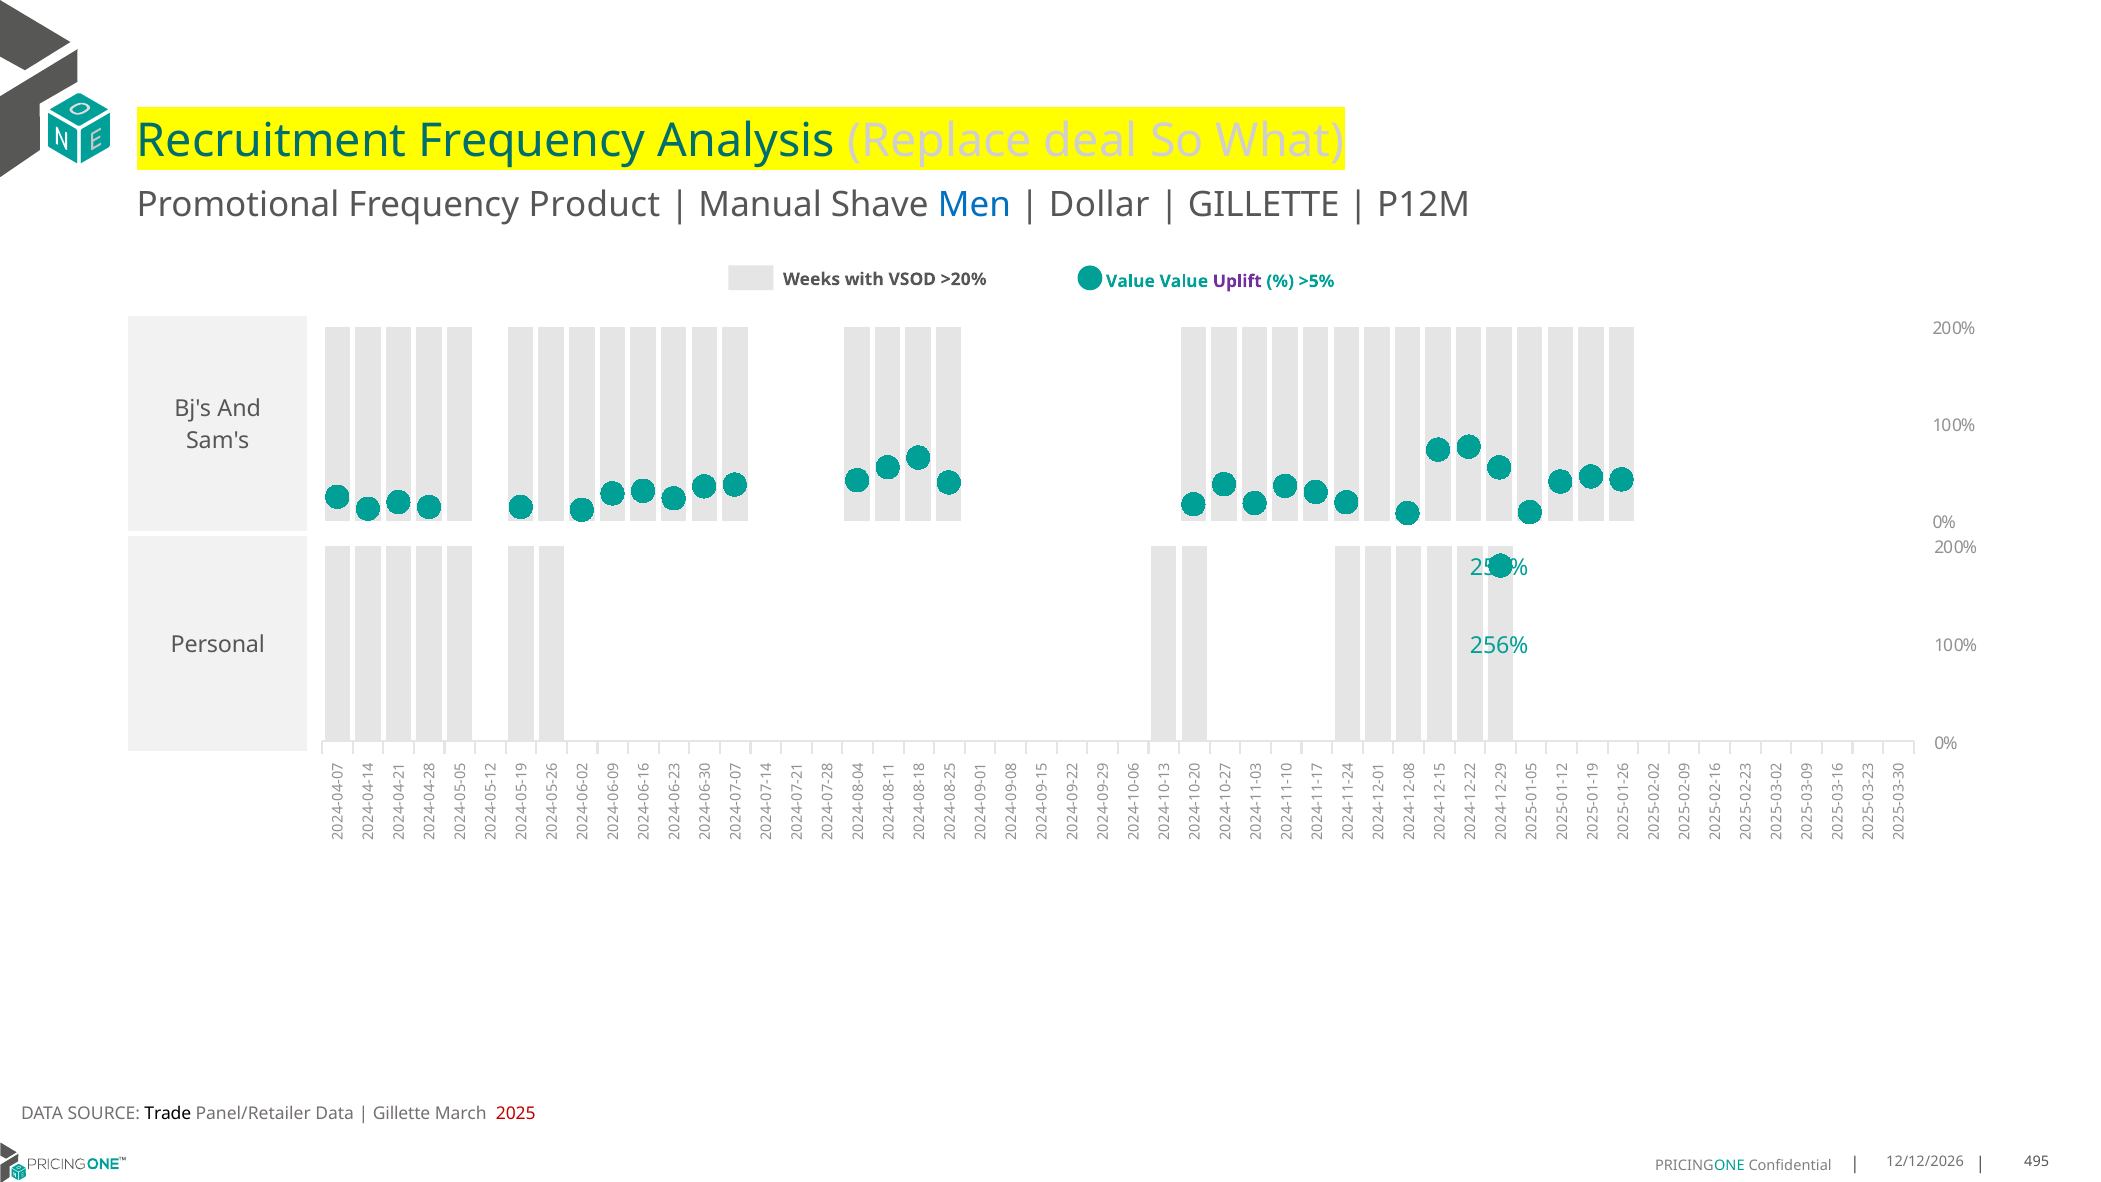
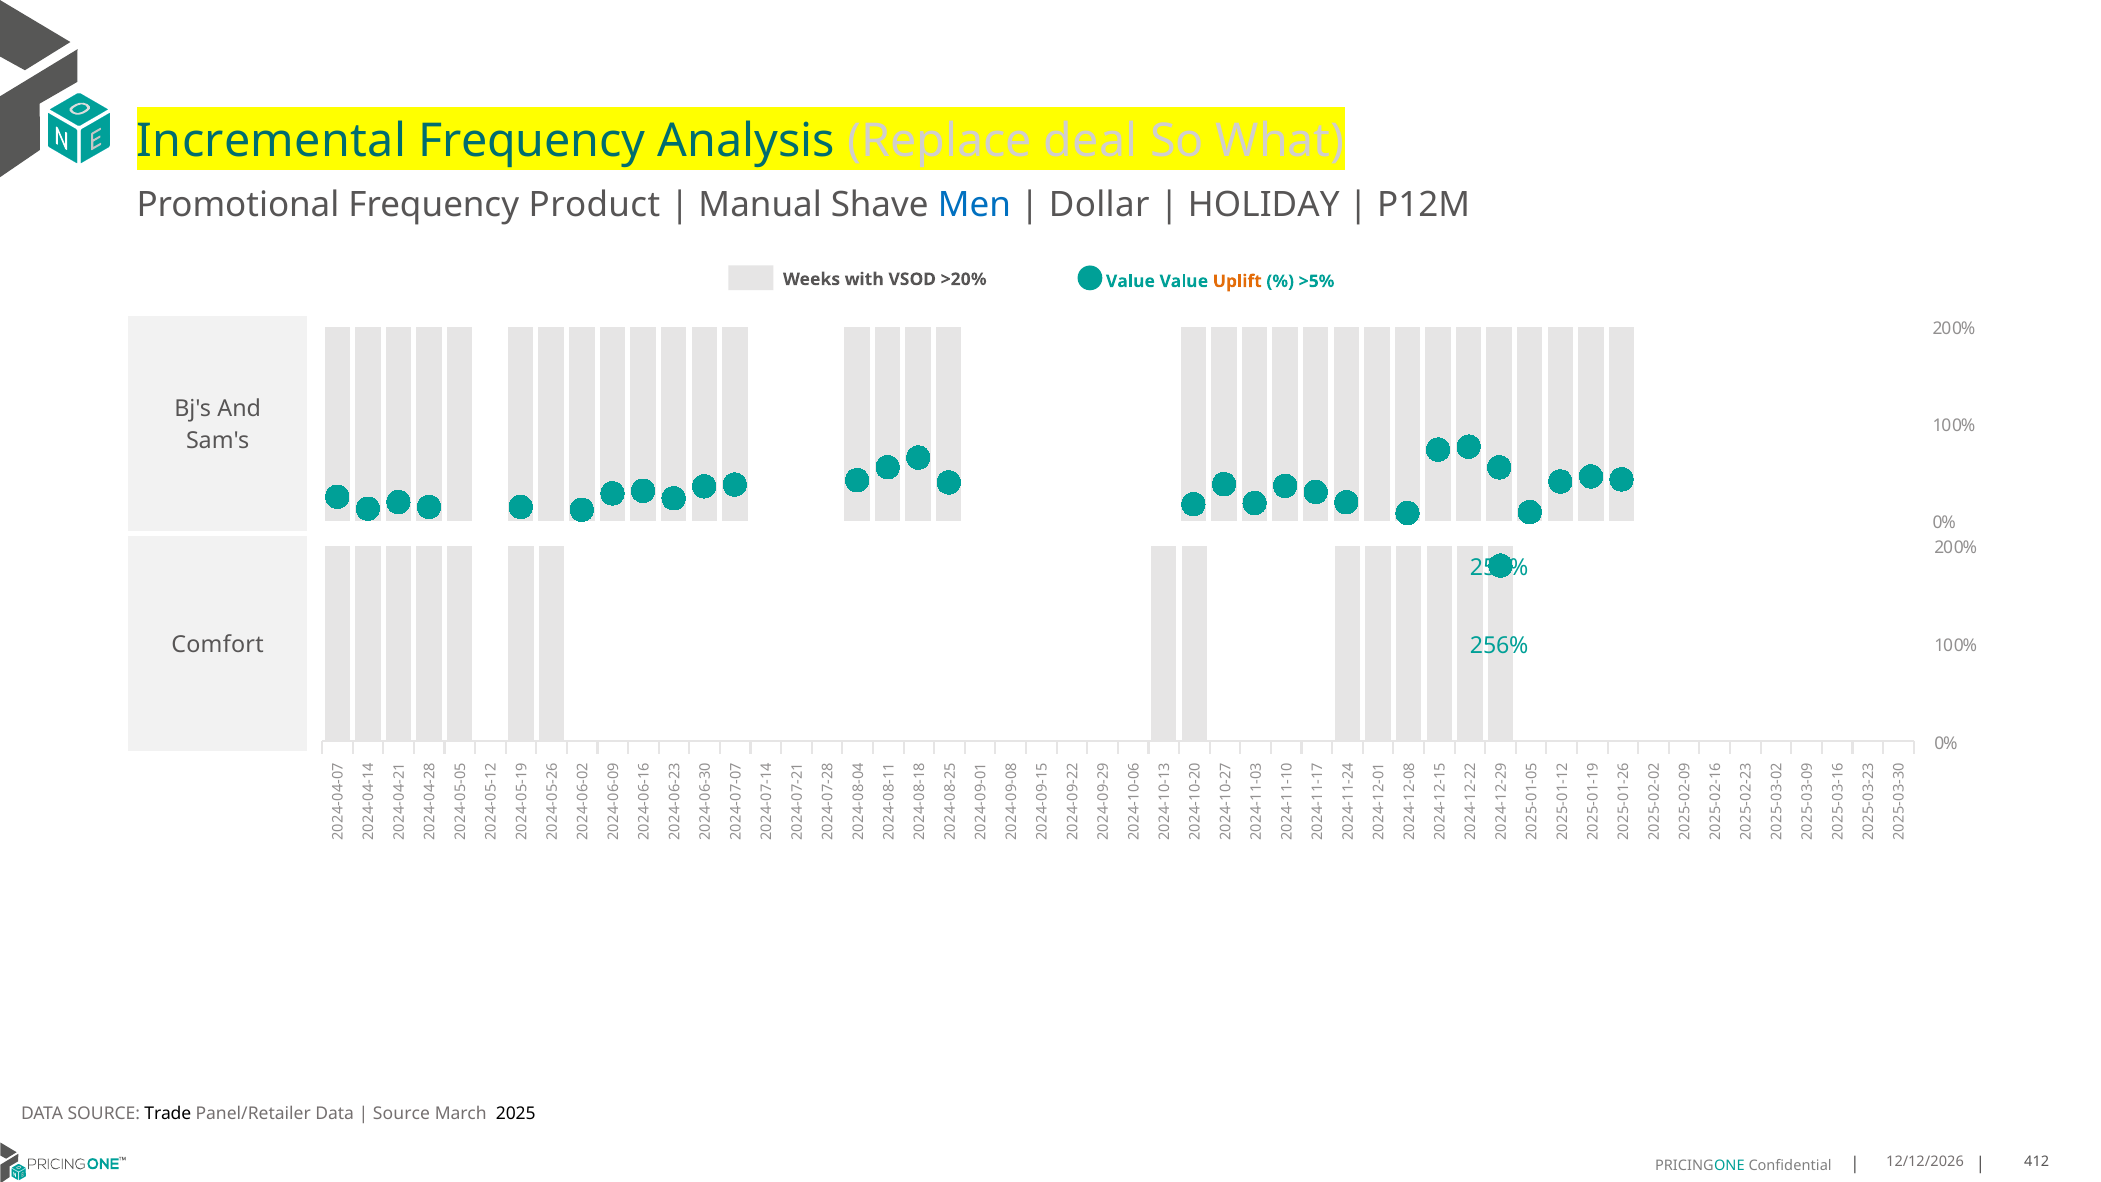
Recruitment: Recruitment -> Incremental (272, 141)
GILLETTE: GILLETTE -> HOLIDAY (1264, 205)
Uplift colour: purple -> orange (1237, 281)
Personal: Personal -> Comfort (218, 645)
Gillette: Gillette -> Source (401, 1113)
2025 colour: red -> black (516, 1113)
495: 495 -> 412 (2037, 1162)
